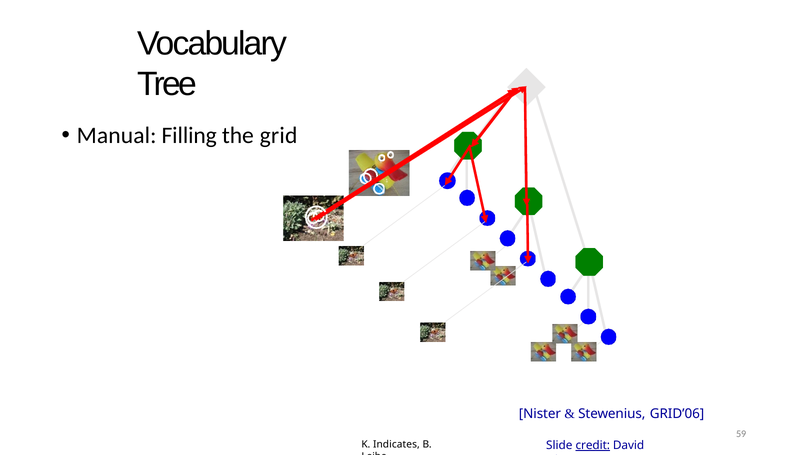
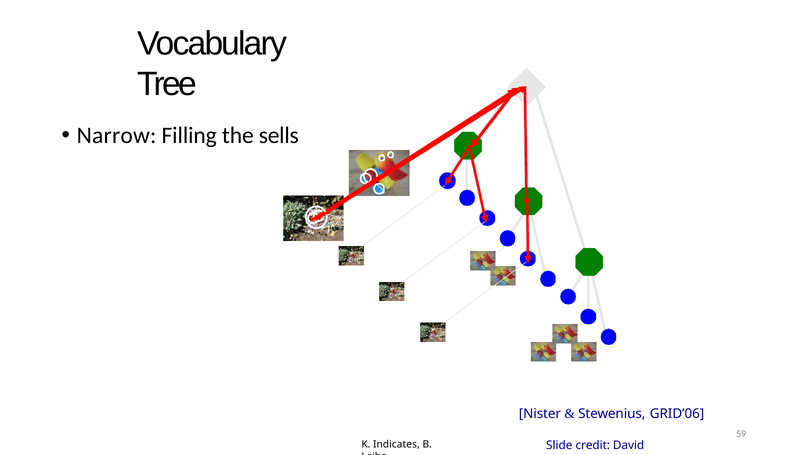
Manual: Manual -> Narrow (117, 135)
grid: grid -> sells (279, 135)
credit underline: present -> none (593, 445)
